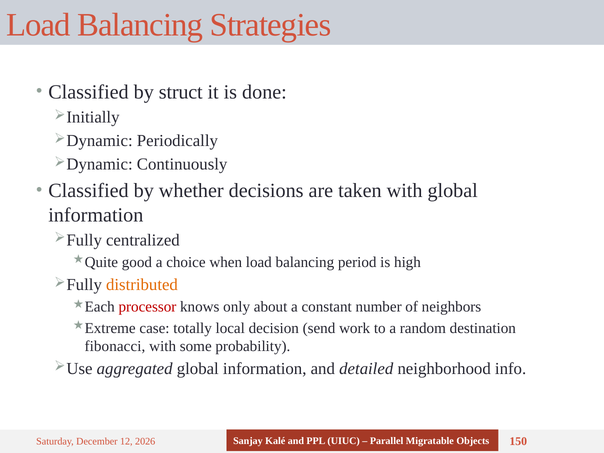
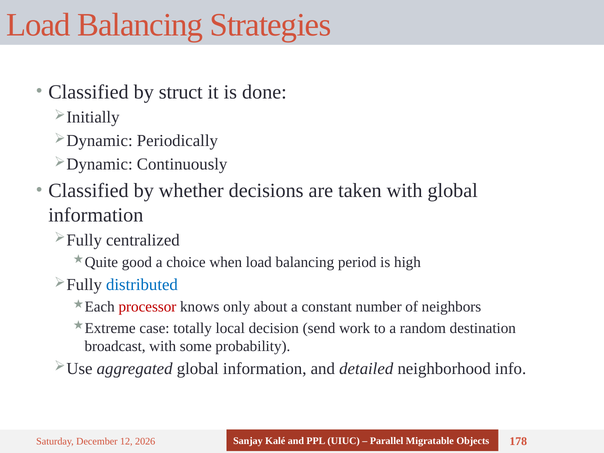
distributed colour: orange -> blue (142, 285)
fibonacci: fibonacci -> broadcast (115, 346)
150: 150 -> 178 (518, 441)
